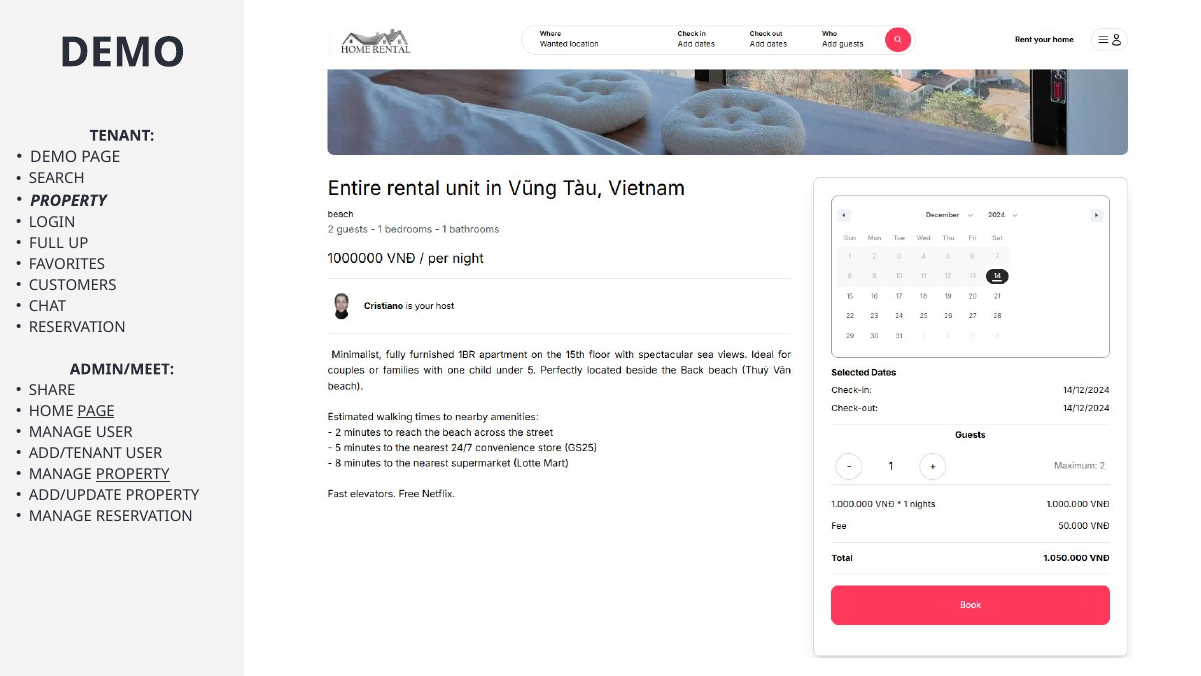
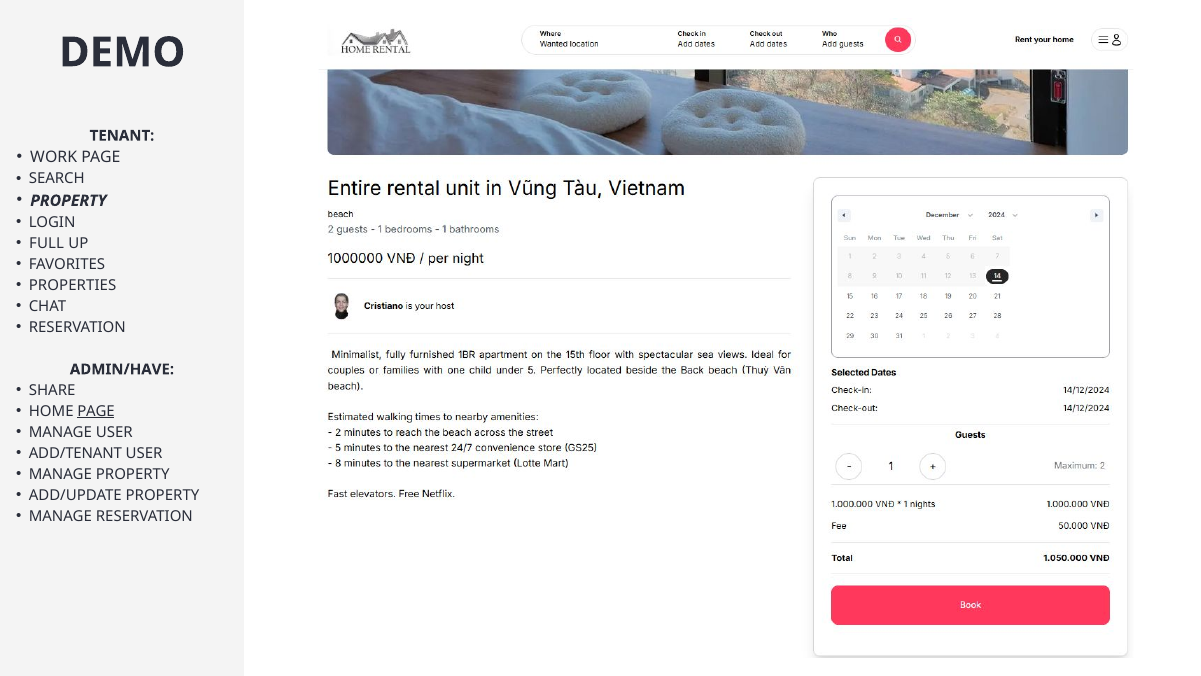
DEMO: DEMO -> WORK (54, 157)
CUSTOMERS: CUSTOMERS -> PROPERTIES (73, 285)
ADMIN/MEET: ADMIN/MEET -> ADMIN/HAVE (122, 369)
PROPERTY underline: present -> none (133, 474)
